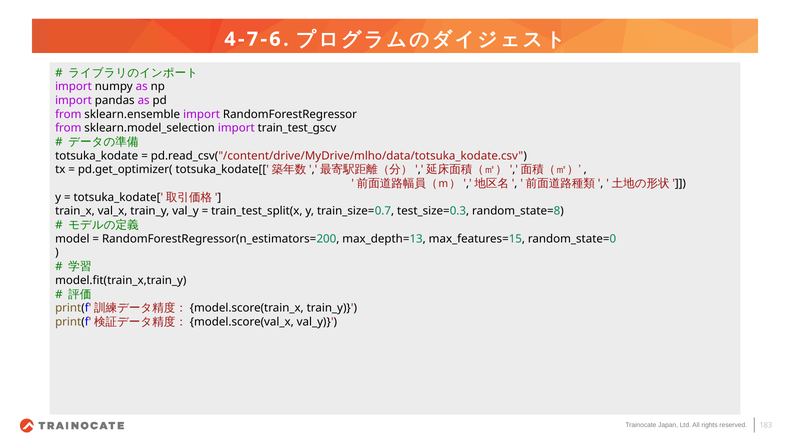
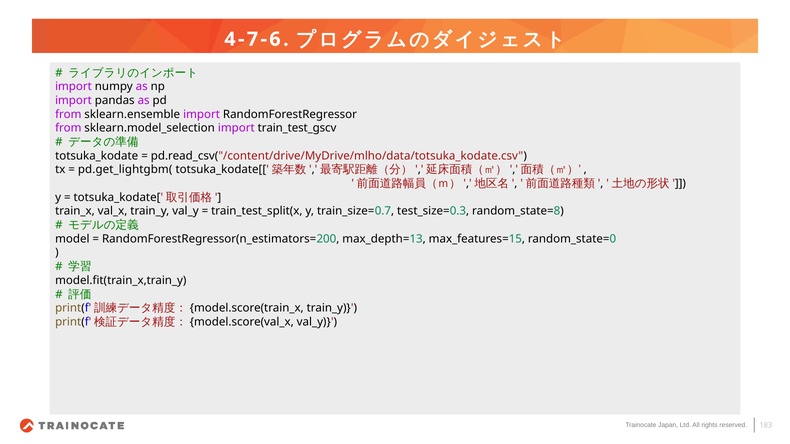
pd.get_optimizer(: pd.get_optimizer( -> pd.get_lightgbm( (125, 170)
